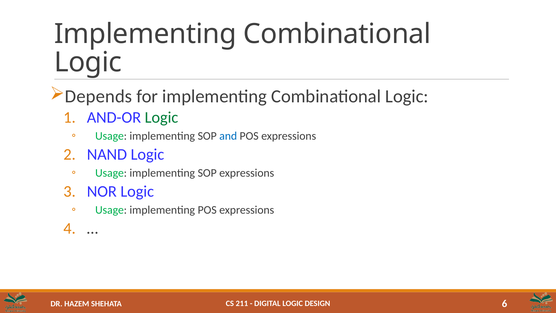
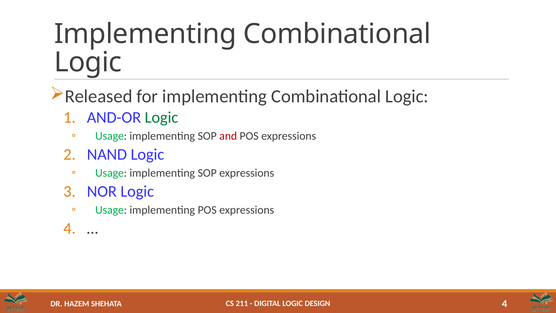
Depends: Depends -> Released (99, 96)
and colour: blue -> red (228, 136)
DESIGN 6: 6 -> 4 (505, 304)
